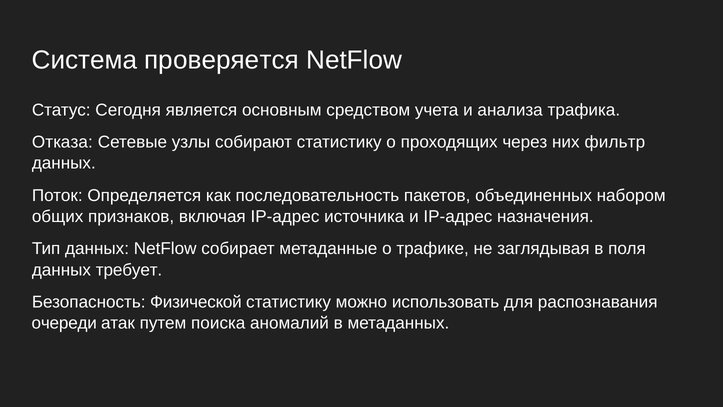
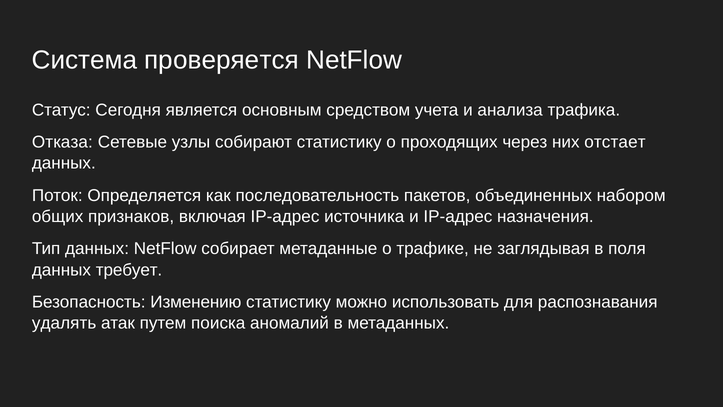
фильтр: фильтр -> отстает (615, 142)
Физической: Физической -> Изменению (196, 302)
очереди: очереди -> удалять (64, 323)
